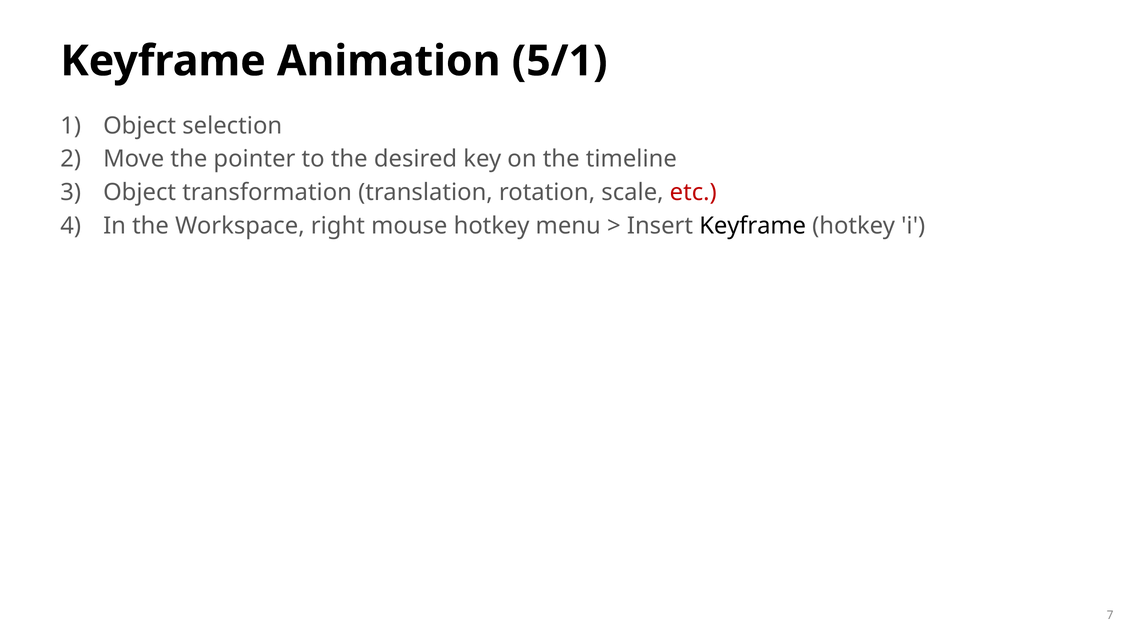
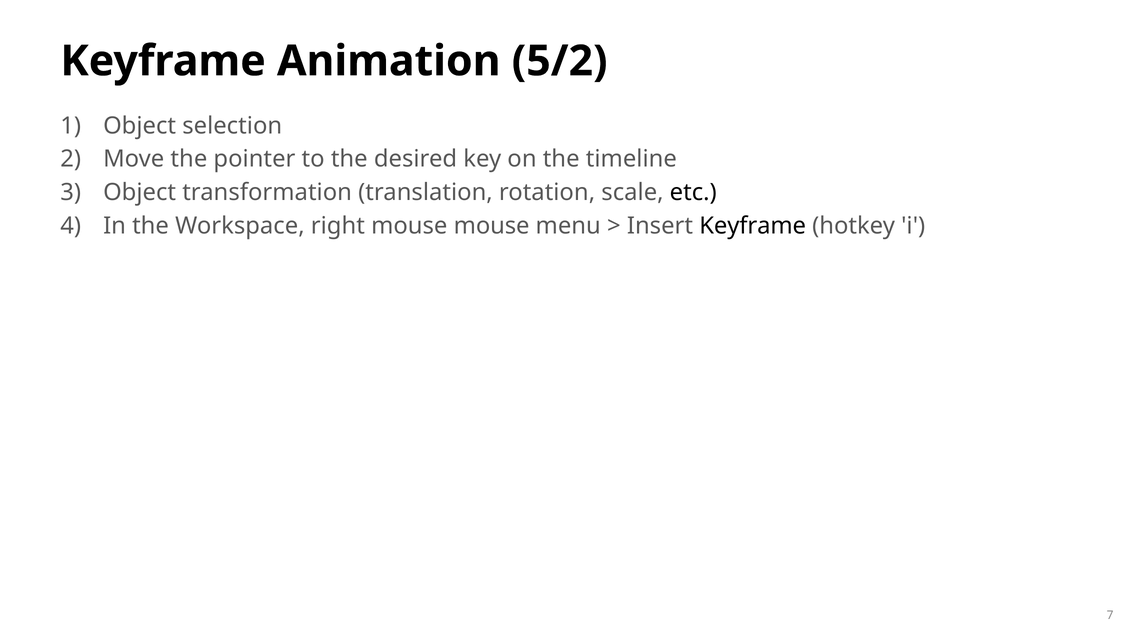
5/1: 5/1 -> 5/2 (560, 61)
etc colour: red -> black (693, 192)
mouse hotkey: hotkey -> mouse (492, 226)
